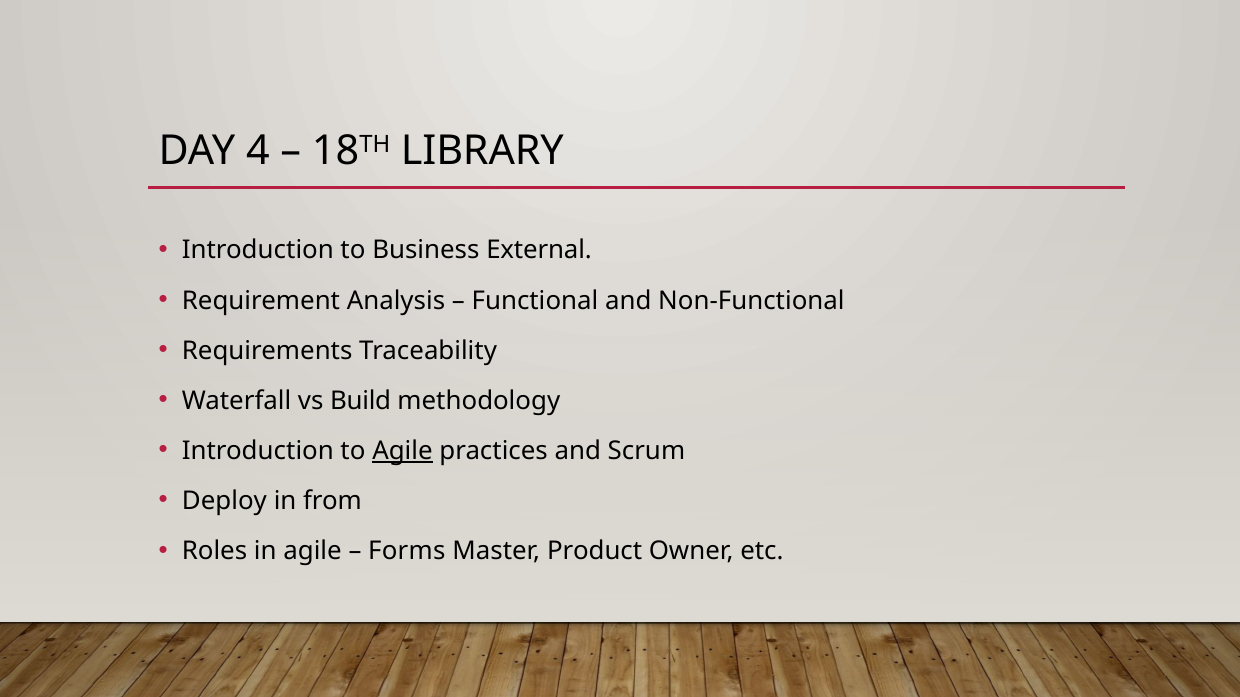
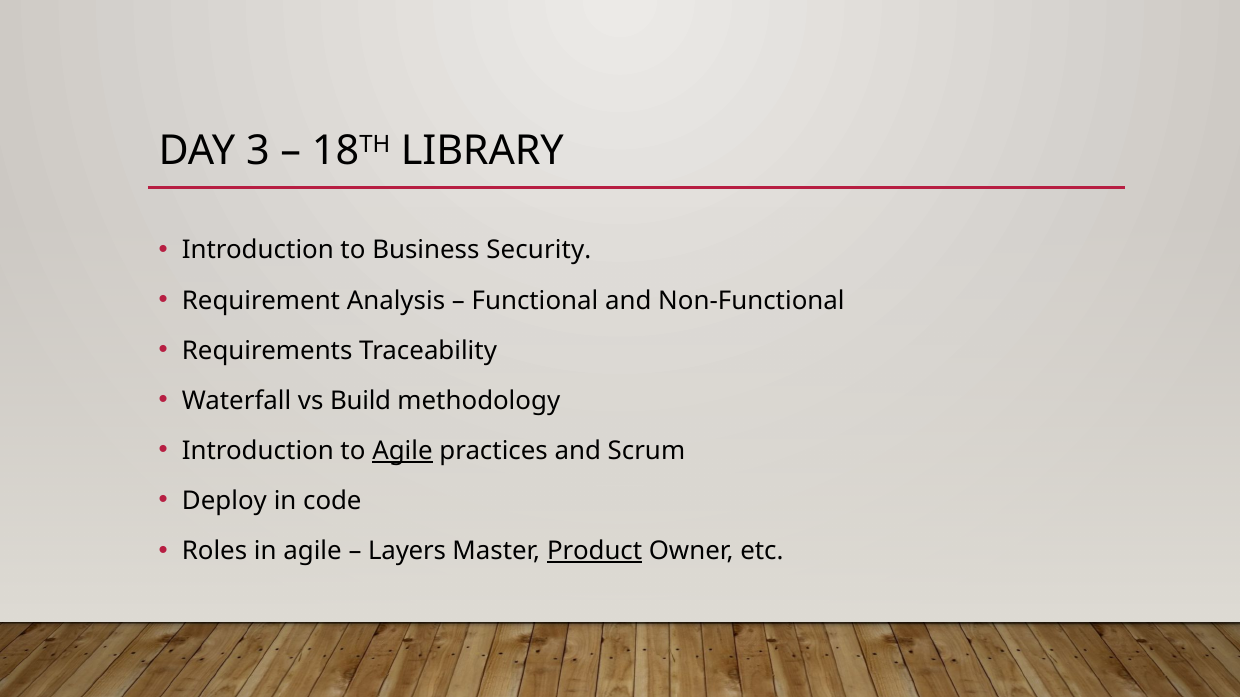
4: 4 -> 3 (258, 151)
External: External -> Security (539, 251)
from: from -> code (332, 501)
Forms: Forms -> Layers (407, 551)
Product underline: none -> present (595, 551)
